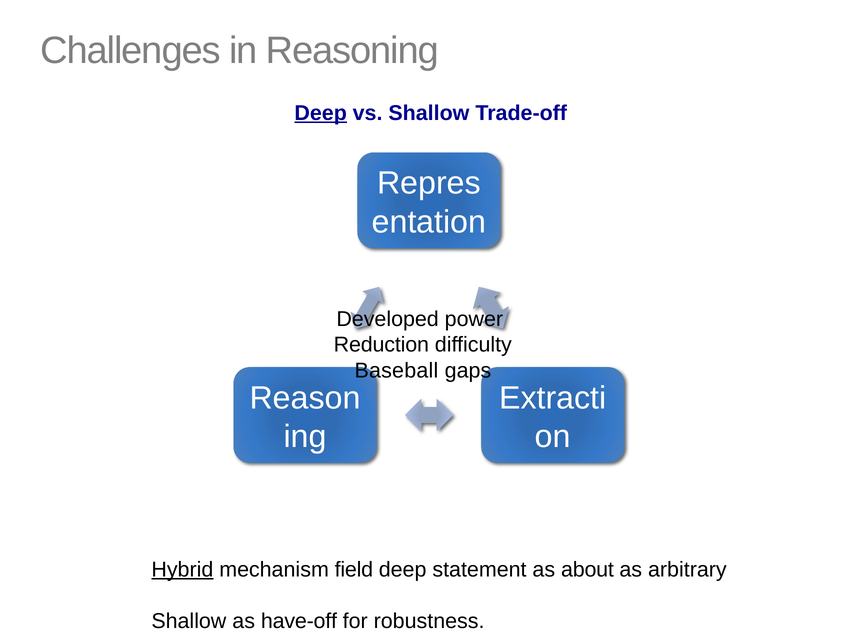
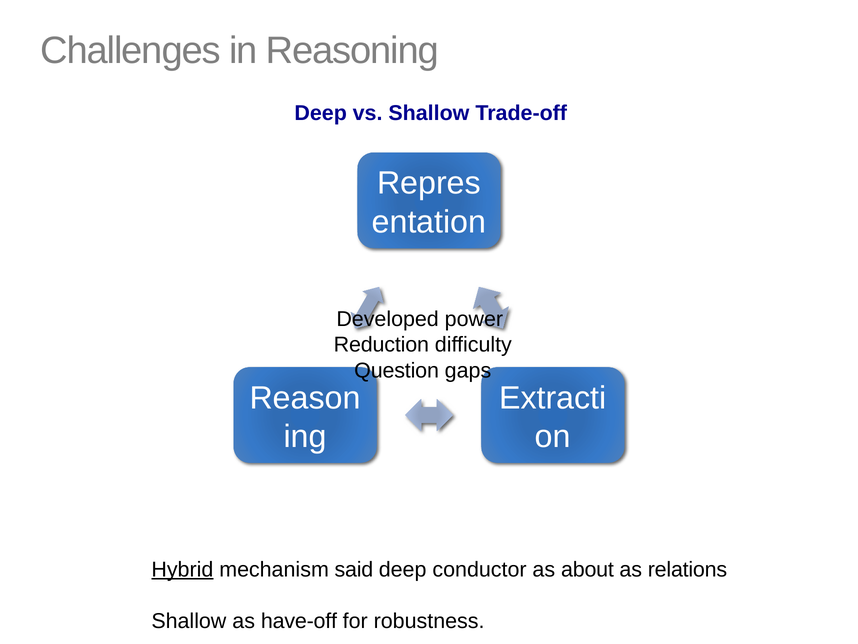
Deep underline: present -> none (321, 113)
Baseball: Baseball -> Question (397, 370)
field: field -> said (354, 569)
statement: statement -> conductor (480, 569)
arbitrary: arbitrary -> relations (687, 569)
